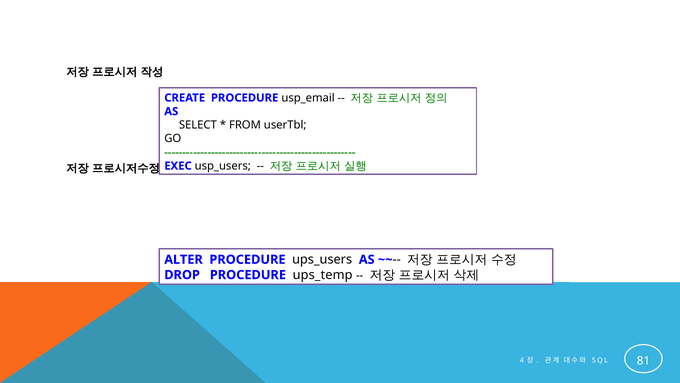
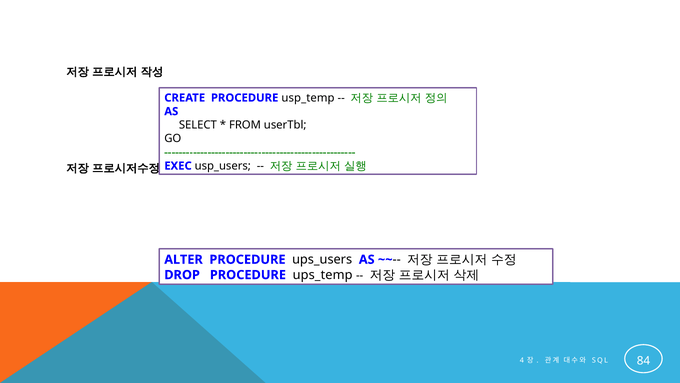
usp_email: usp_email -> usp_temp (308, 98)
81: 81 -> 84 (643, 360)
